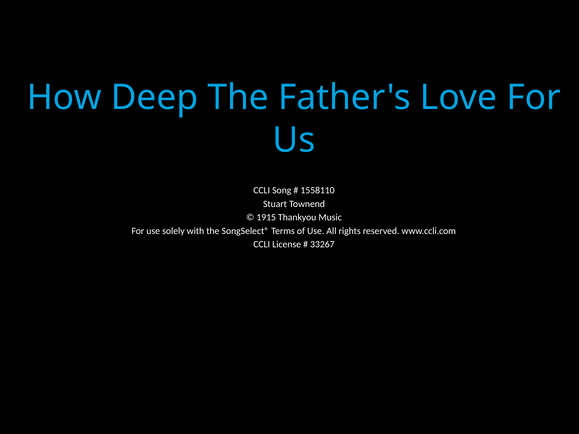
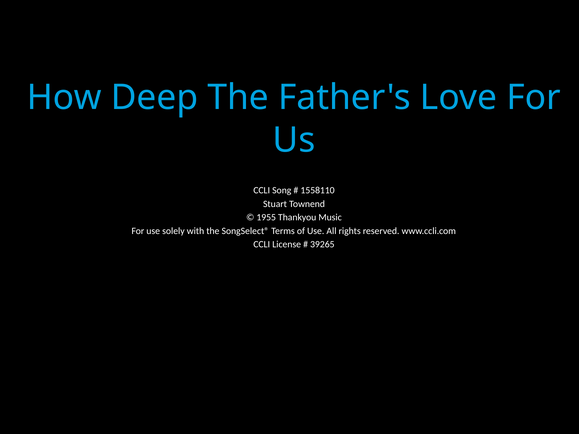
1915: 1915 -> 1955 (266, 217)
33267: 33267 -> 39265 (322, 245)
